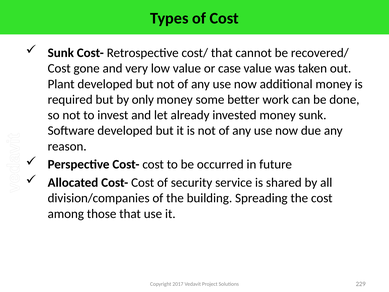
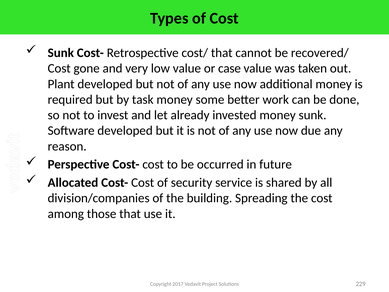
only: only -> task (143, 99)
